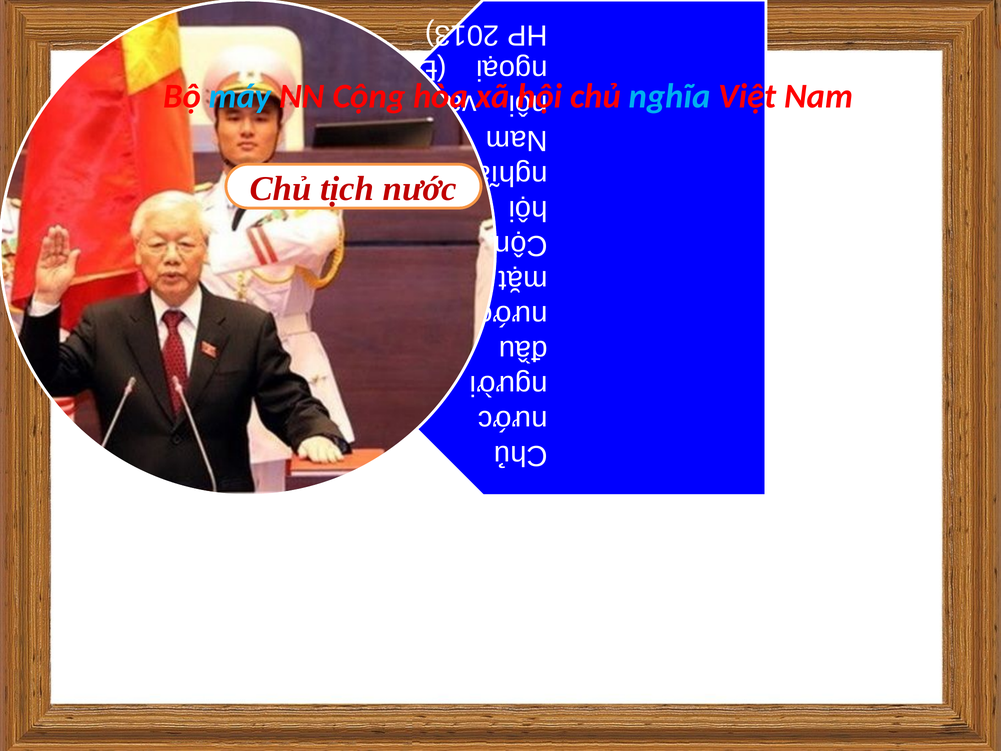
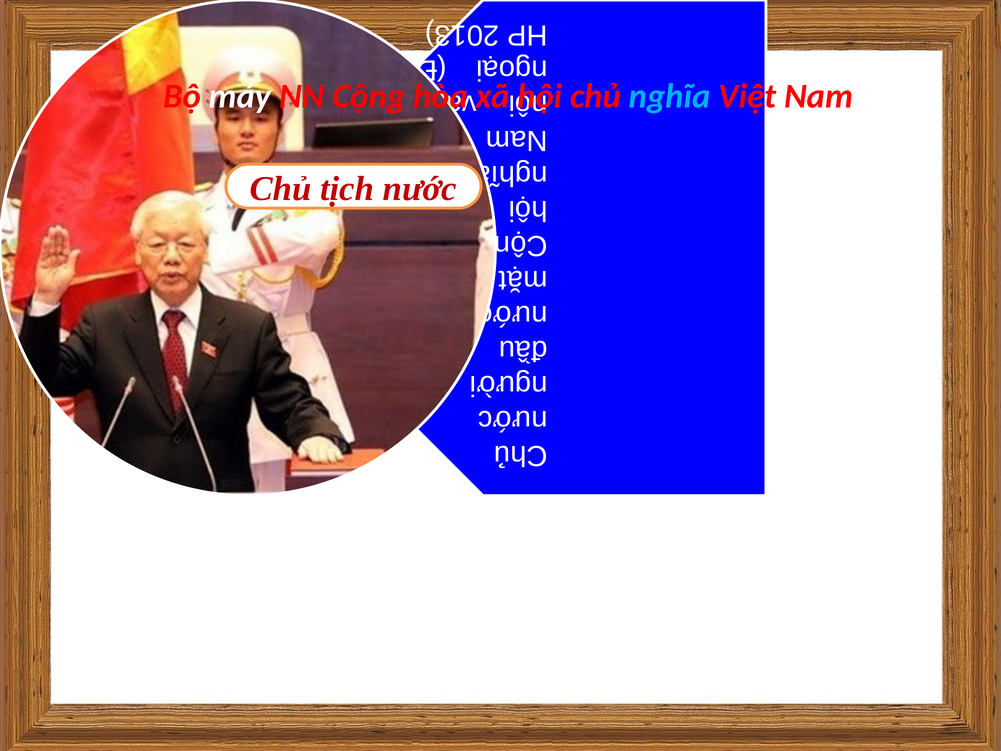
máy colour: light blue -> white (240, 96)
